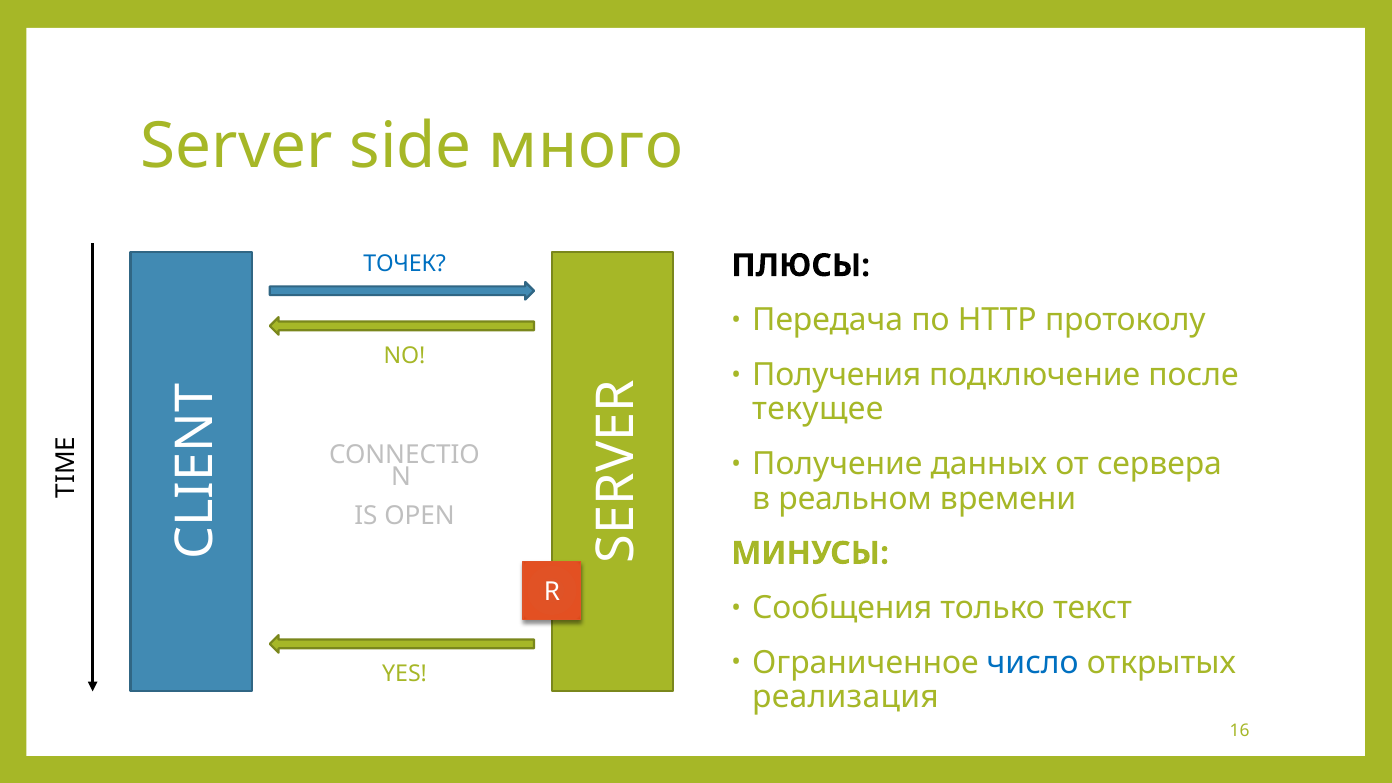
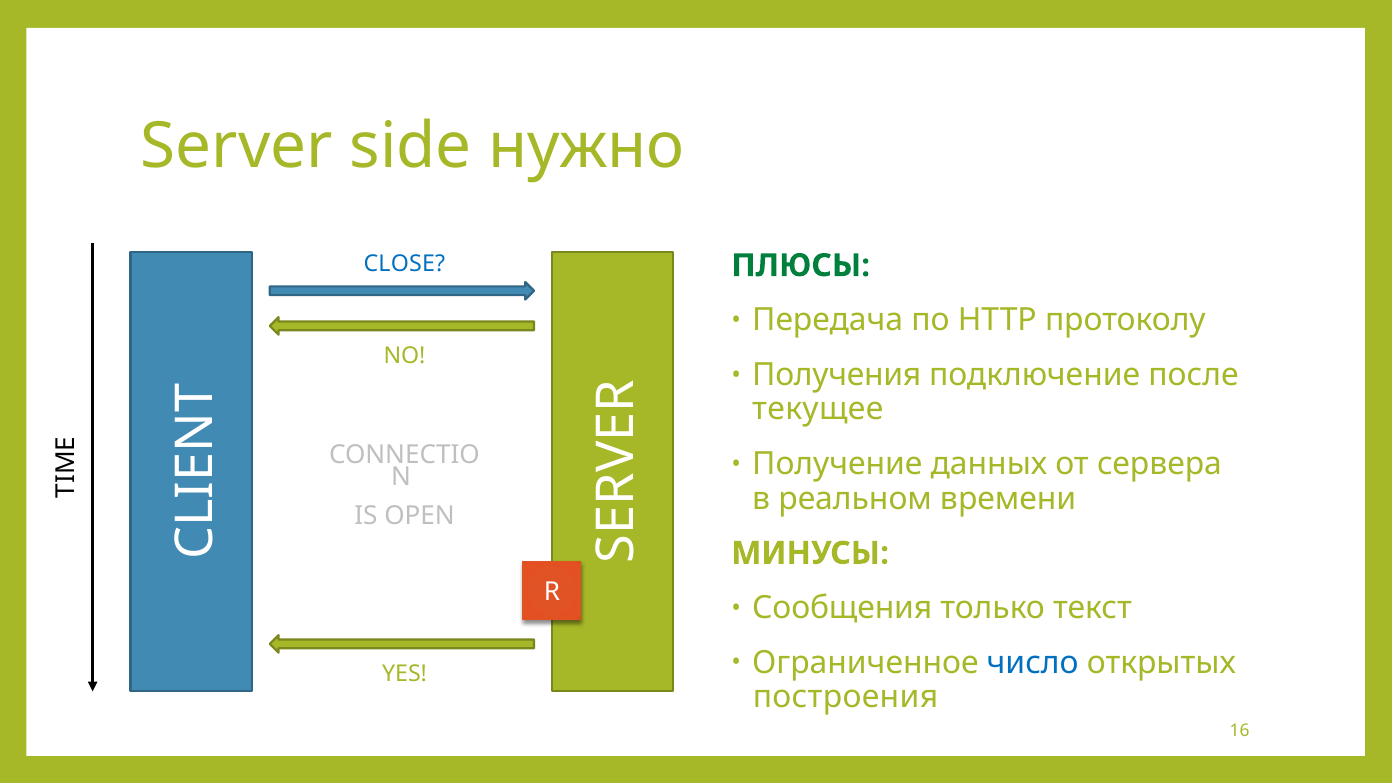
много: много -> нужно (586, 147)
ТОЧЕК: ТОЧЕК -> CLOSE (404, 264)
ПЛЮСЫ colour: black -> green (801, 266)
реализация: реализация -> построения (845, 697)
